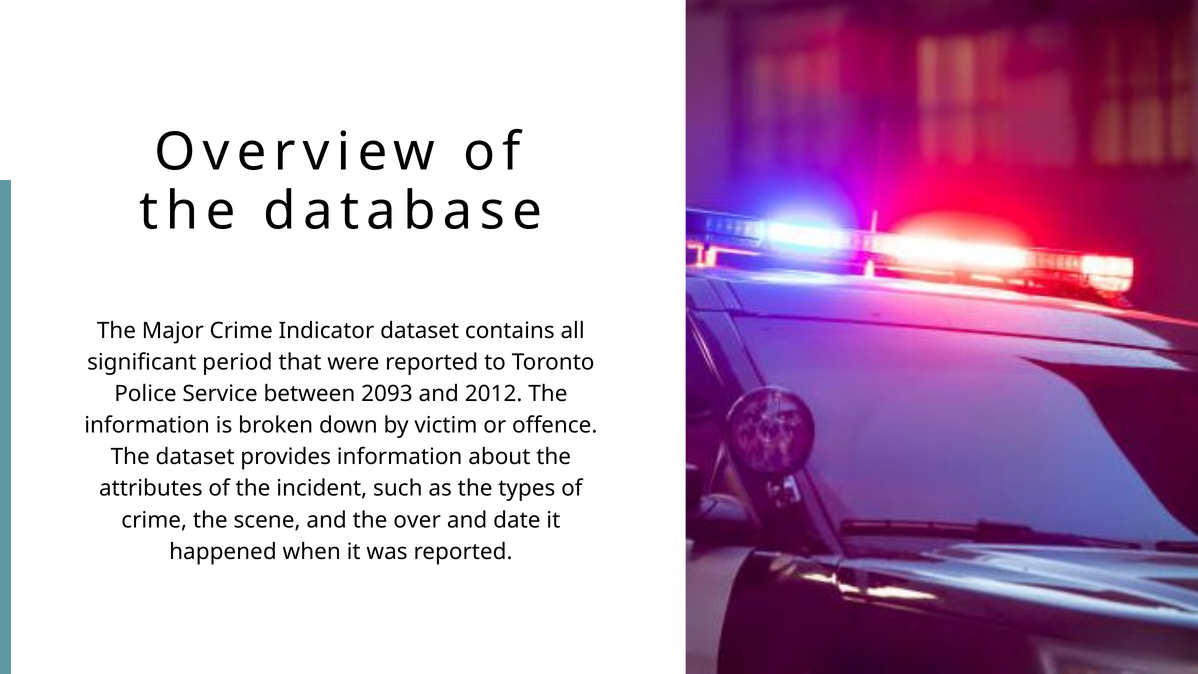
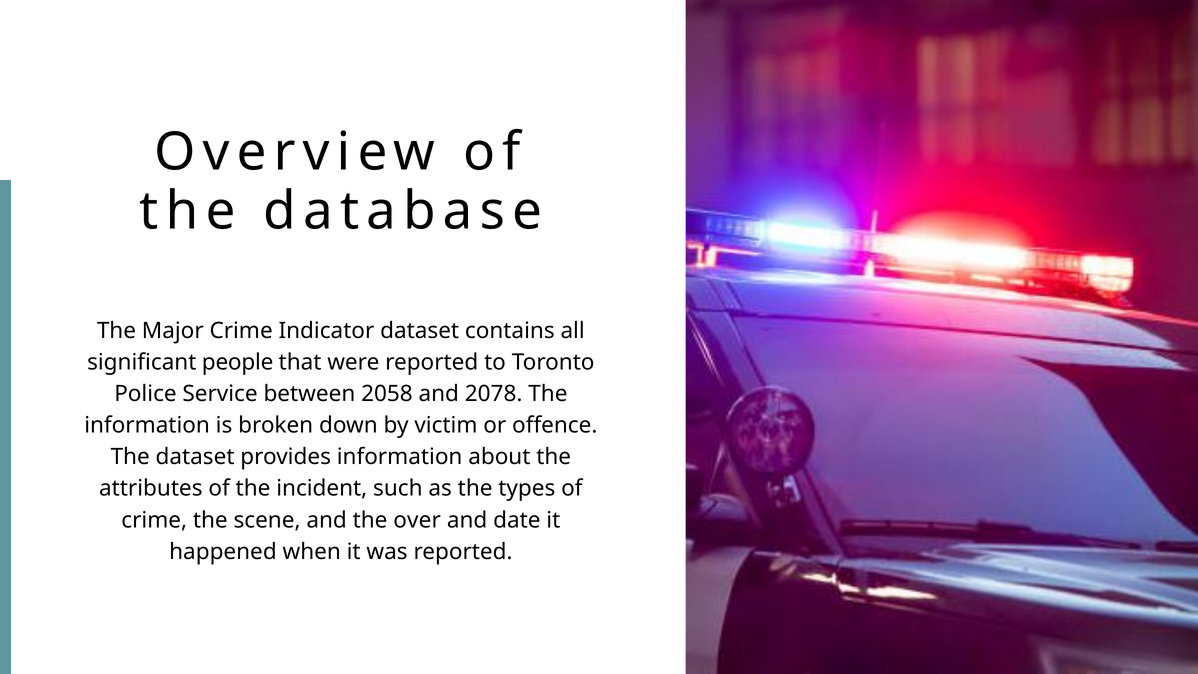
period: period -> people (238, 362)
2093: 2093 -> 2058 (387, 394)
2012: 2012 -> 2078 (494, 394)
